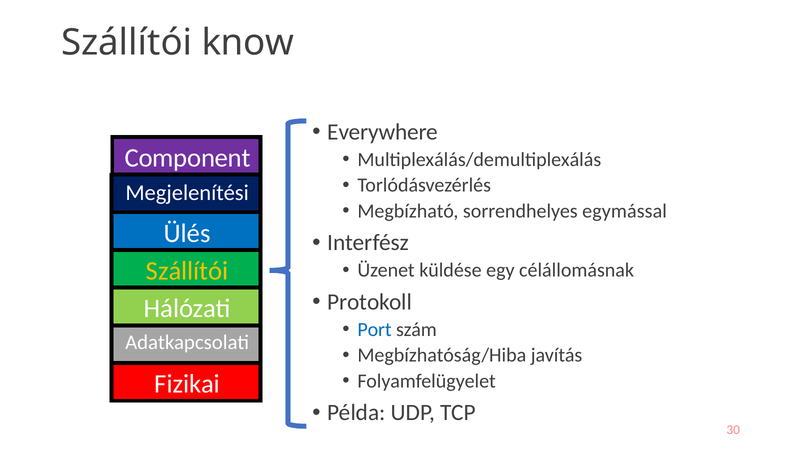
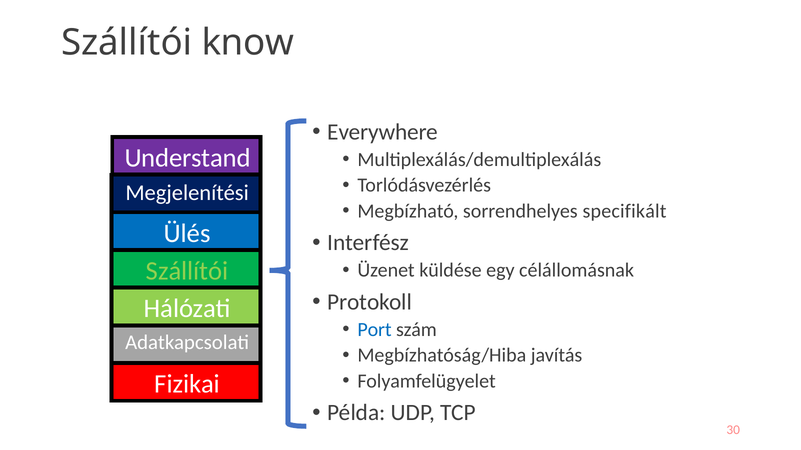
Component: Component -> Understand (188, 158)
egymással: egymással -> specifikált (625, 211)
Szállítói colour: yellow -> light green (187, 271)
